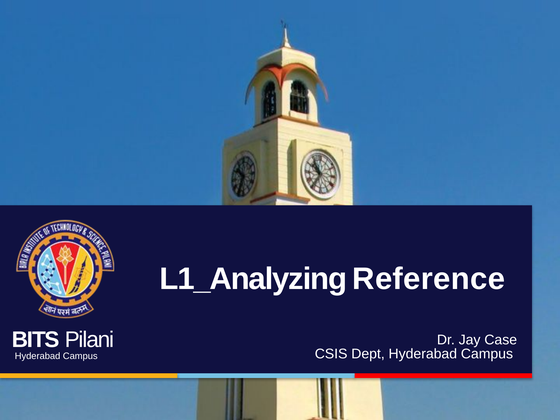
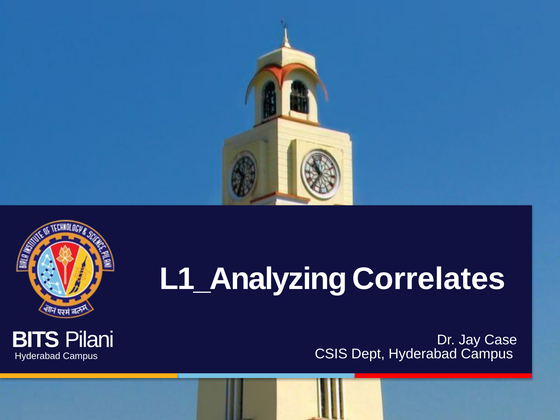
Reference: Reference -> Correlates (429, 279)
